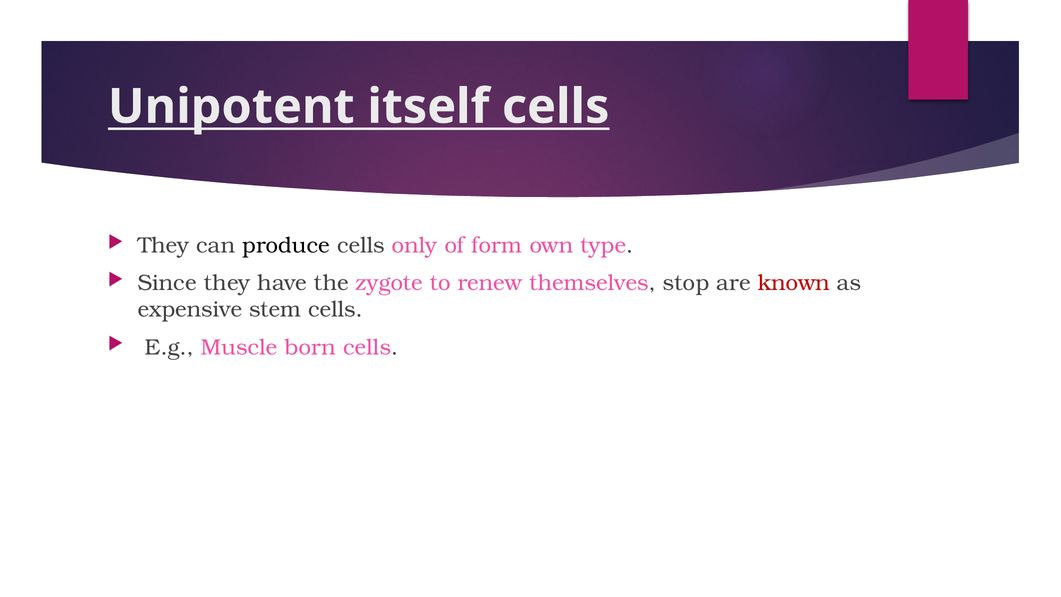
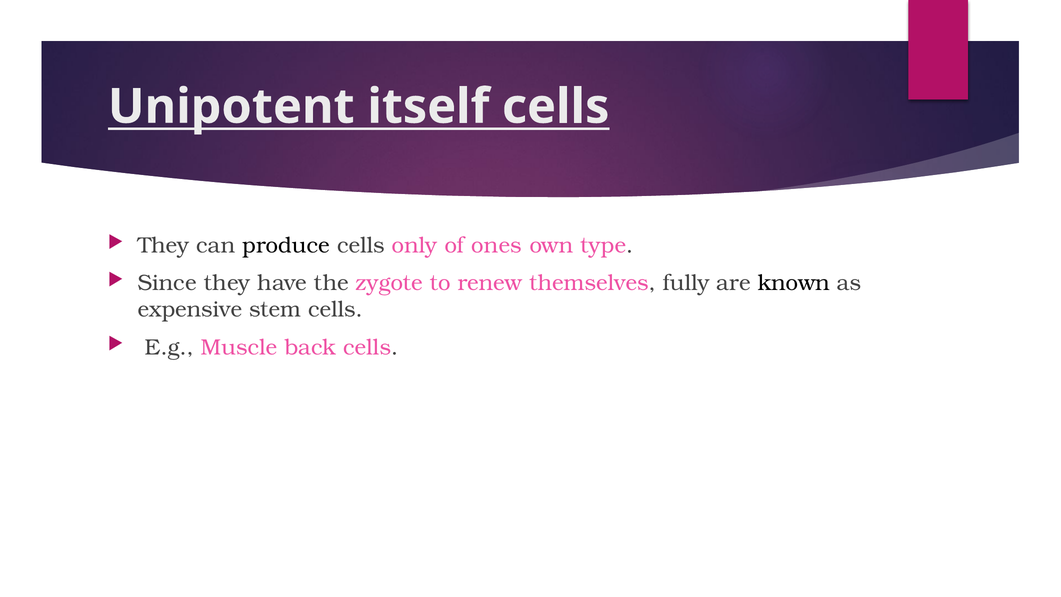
form: form -> ones (497, 245)
stop: stop -> fully (686, 283)
known colour: red -> black (794, 283)
born: born -> back (310, 347)
